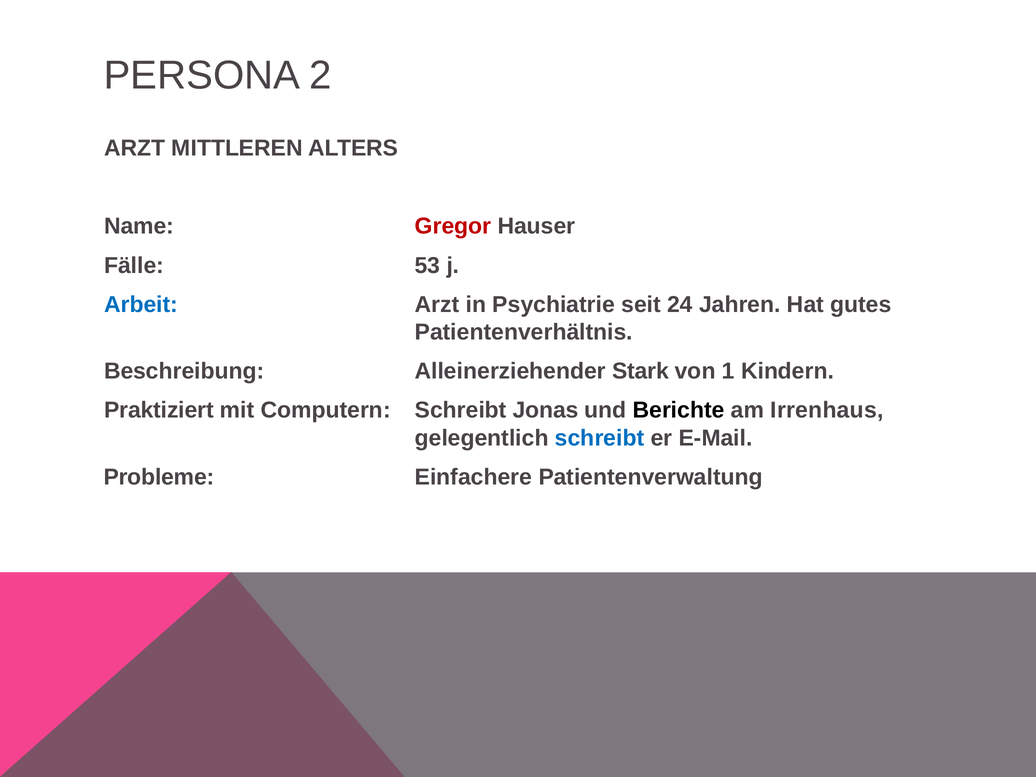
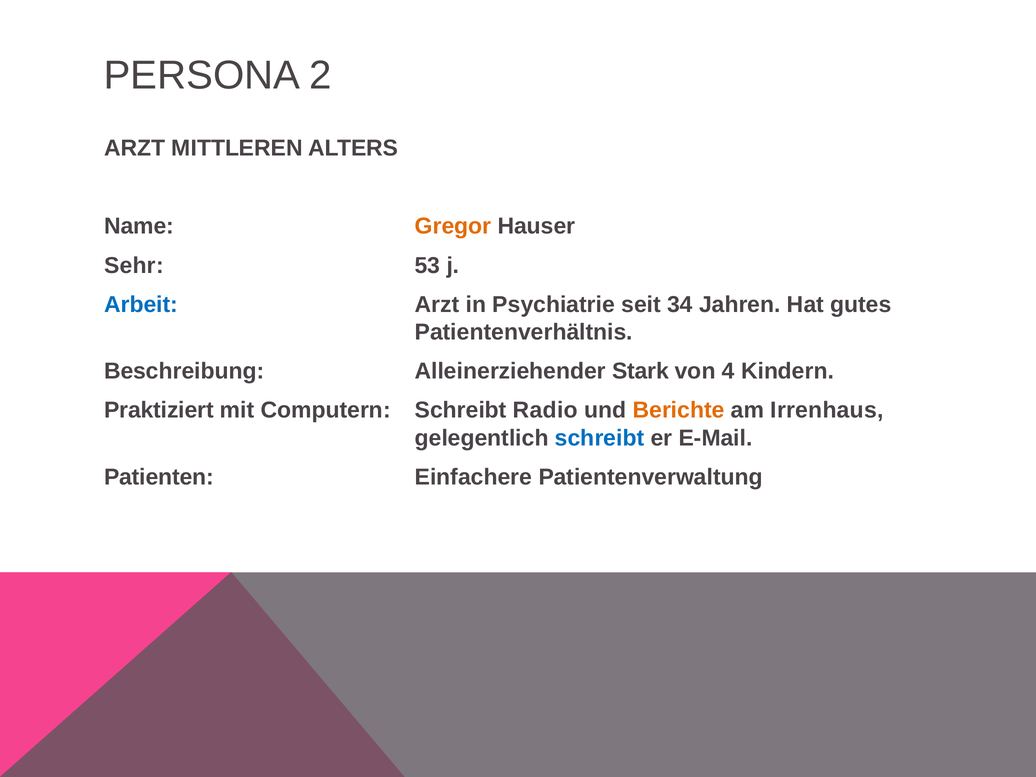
Gregor colour: red -> orange (453, 226)
Fälle: Fälle -> Sehr (134, 265)
24: 24 -> 34 (680, 305)
1: 1 -> 4 (728, 371)
Jonas: Jonas -> Radio (545, 410)
Berichte colour: black -> orange (679, 410)
Probleme: Probleme -> Patienten (159, 477)
